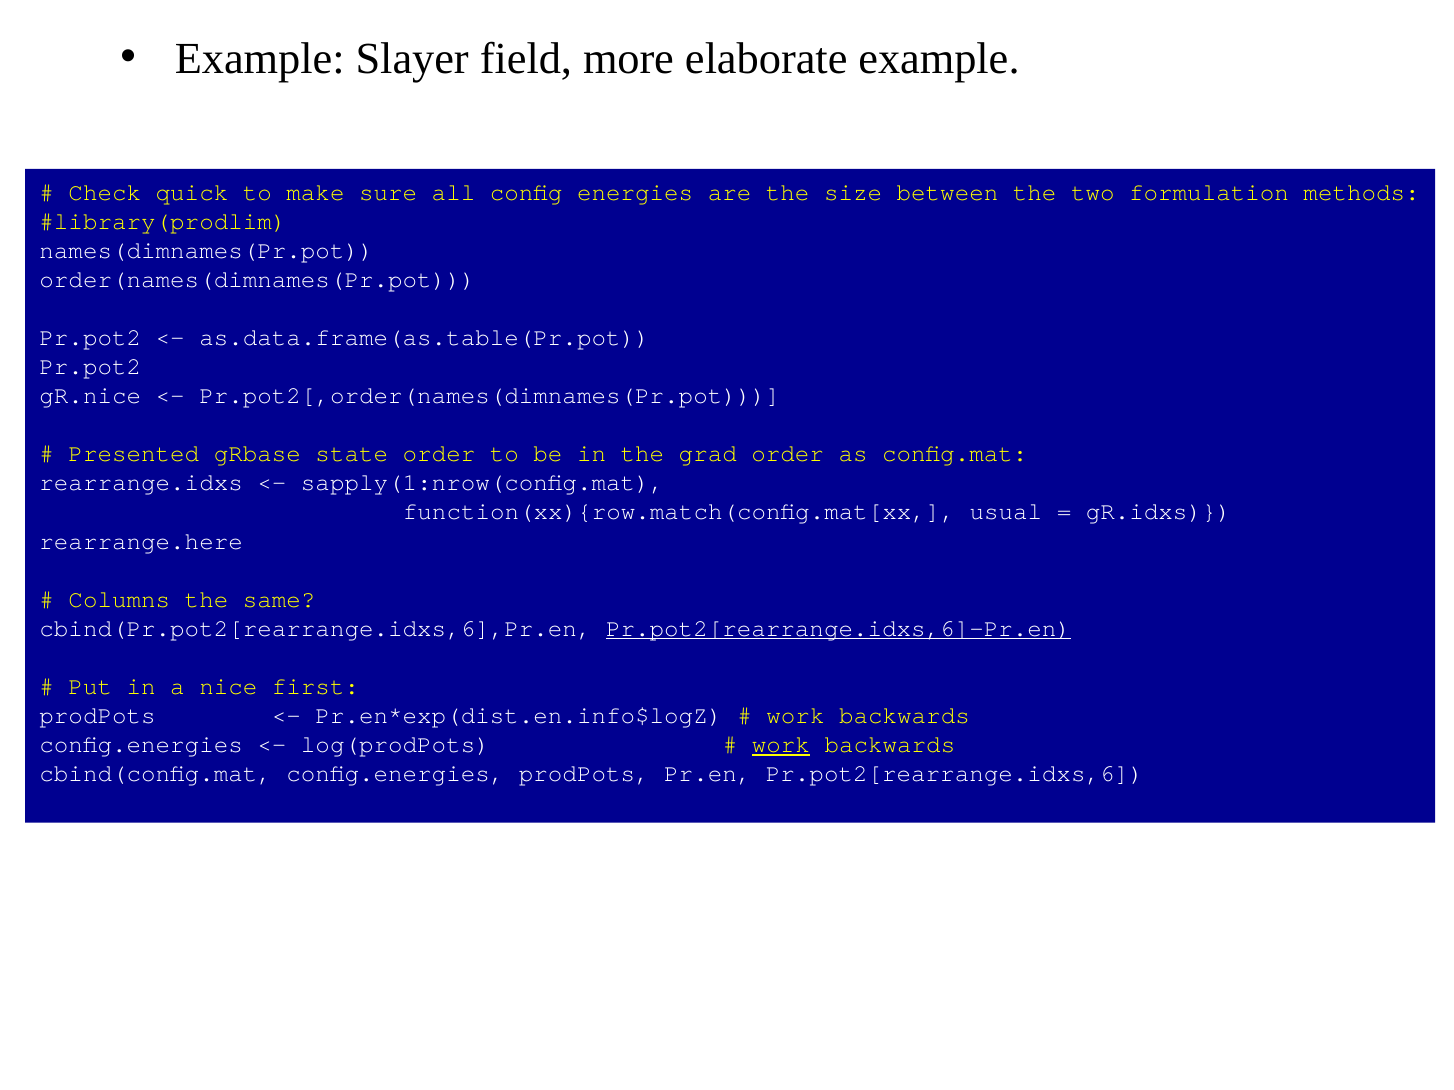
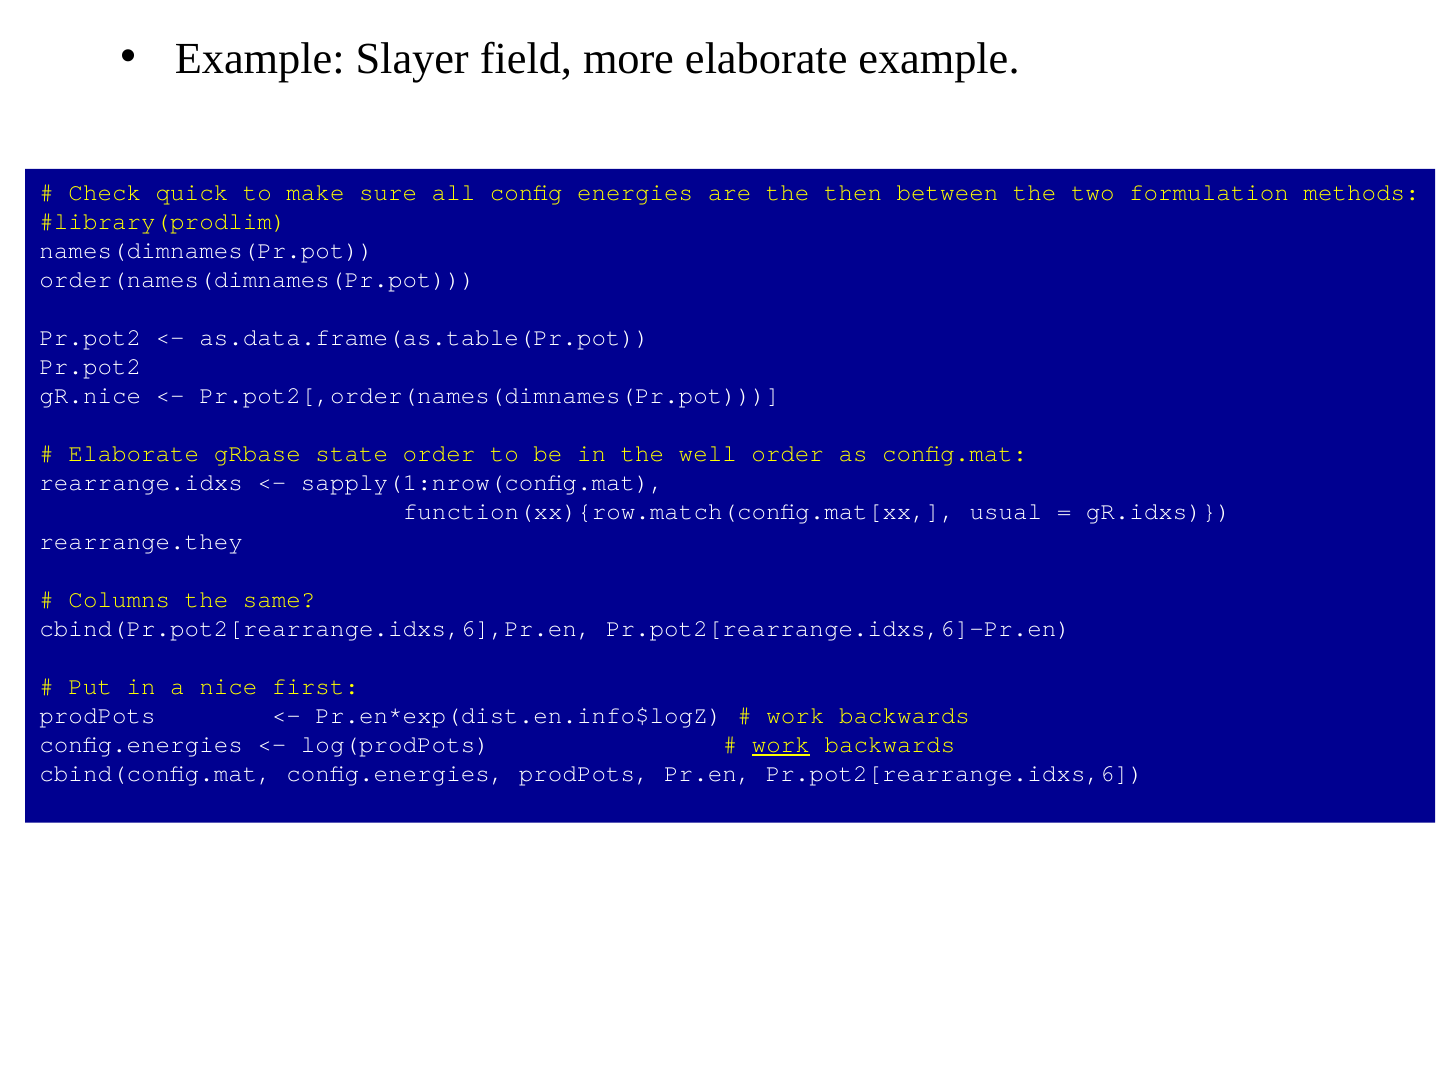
size: size -> then (853, 192)
Presented: Presented -> Elaborate (134, 454)
grad: grad -> well (708, 454)
rearrange.here: rearrange.here -> rearrange.they (141, 541)
Pr.pot2[rearrange.idxs,6]-Pr.en underline: present -> none (839, 629)
